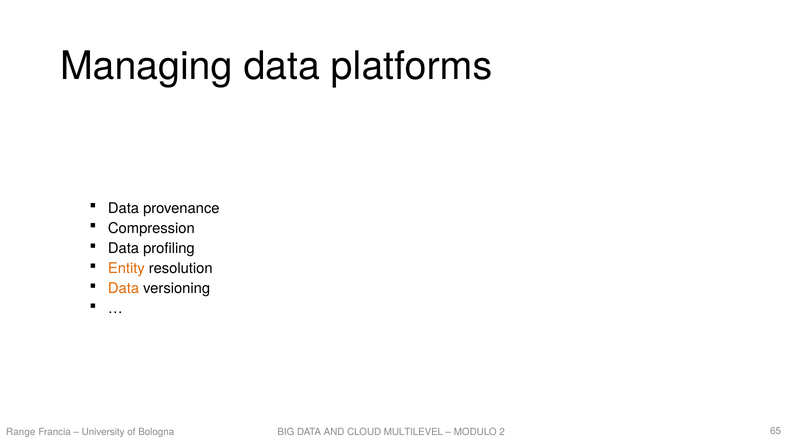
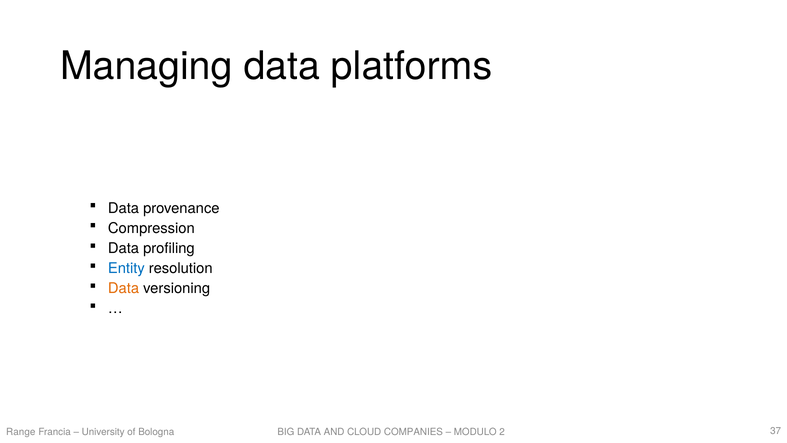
Entity colour: orange -> blue (126, 268)
MULTILEVEL: MULTILEVEL -> COMPANIES (413, 432)
65: 65 -> 37 (776, 430)
